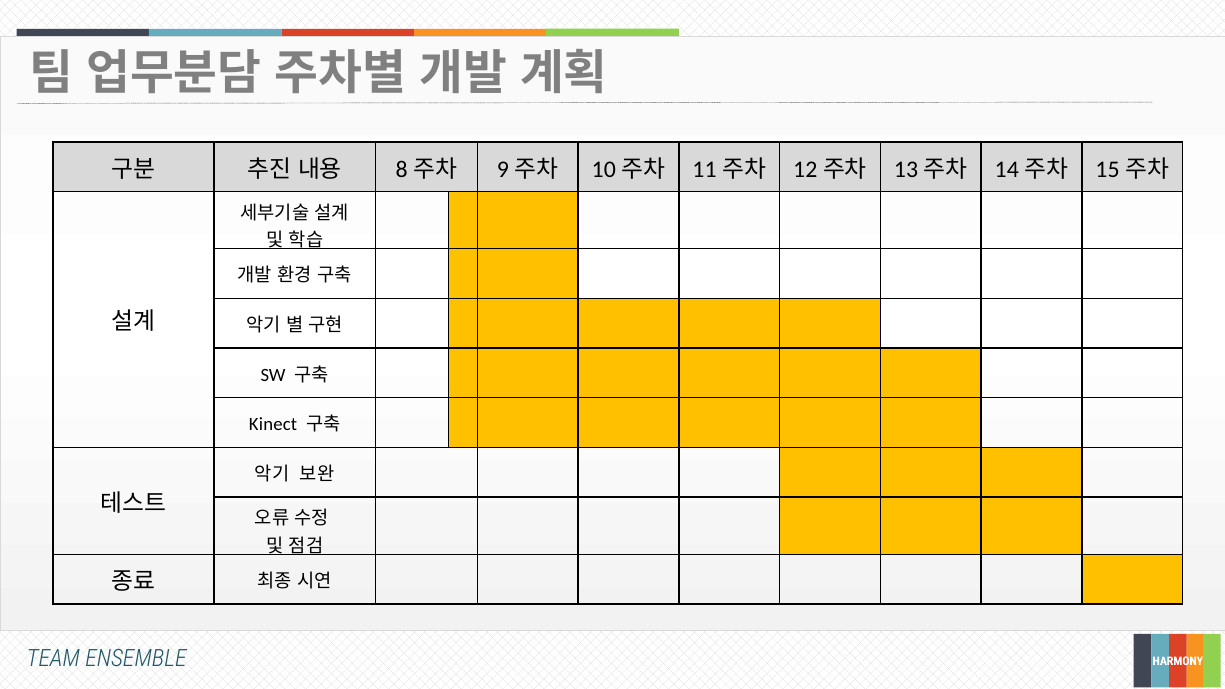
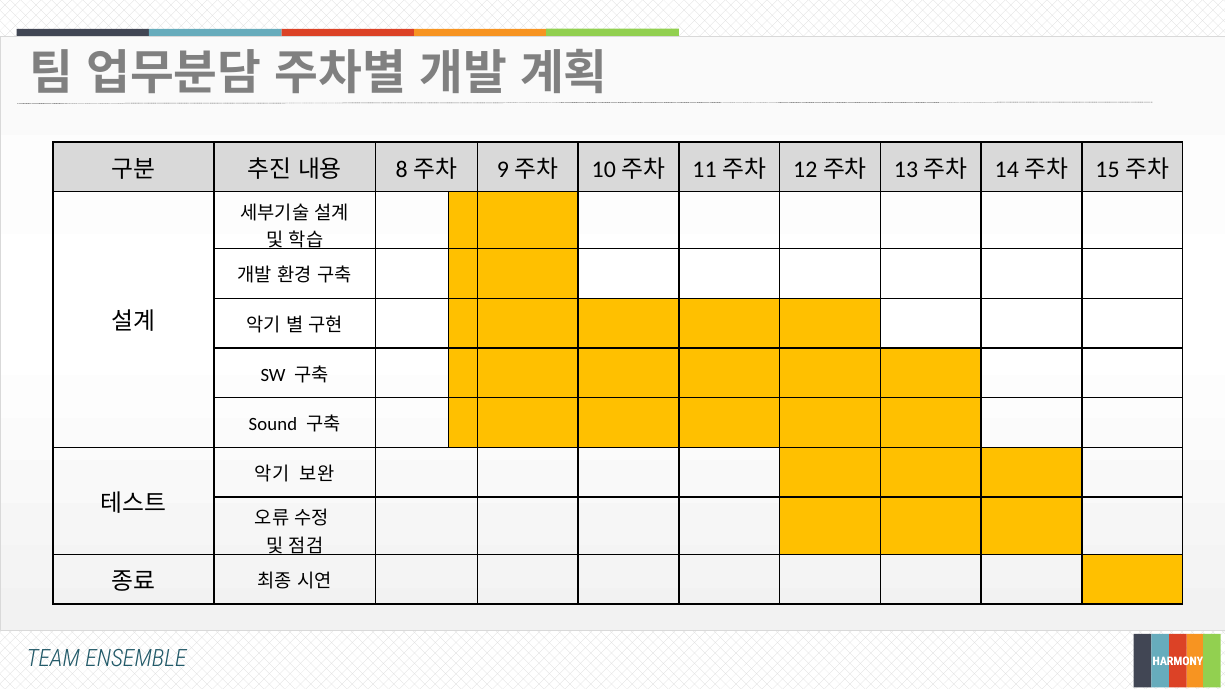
Kinect: Kinect -> Sound (273, 425)
